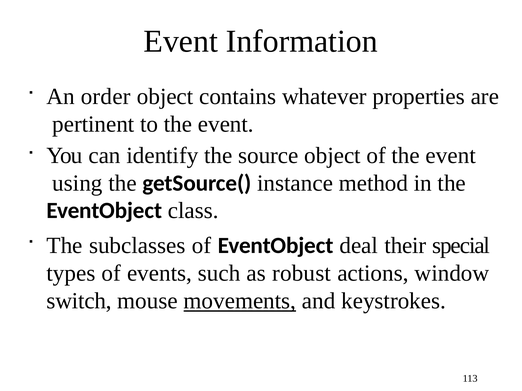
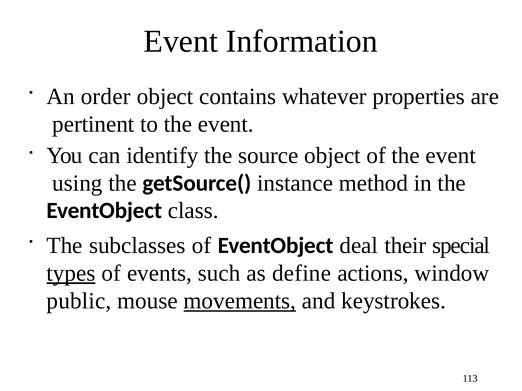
types underline: none -> present (71, 274)
robust: robust -> define (302, 274)
switch: switch -> public (79, 301)
